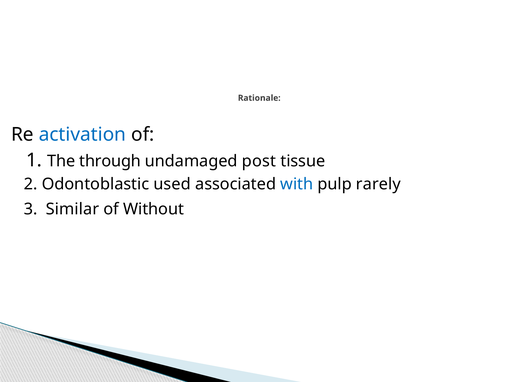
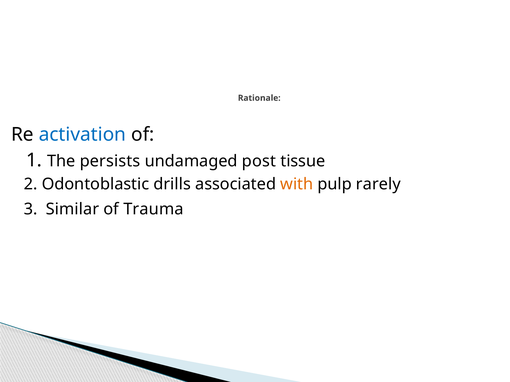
through: through -> persists (110, 161)
used: used -> drills (172, 184)
with colour: blue -> orange (297, 184)
Without: Without -> Trauma (154, 210)
